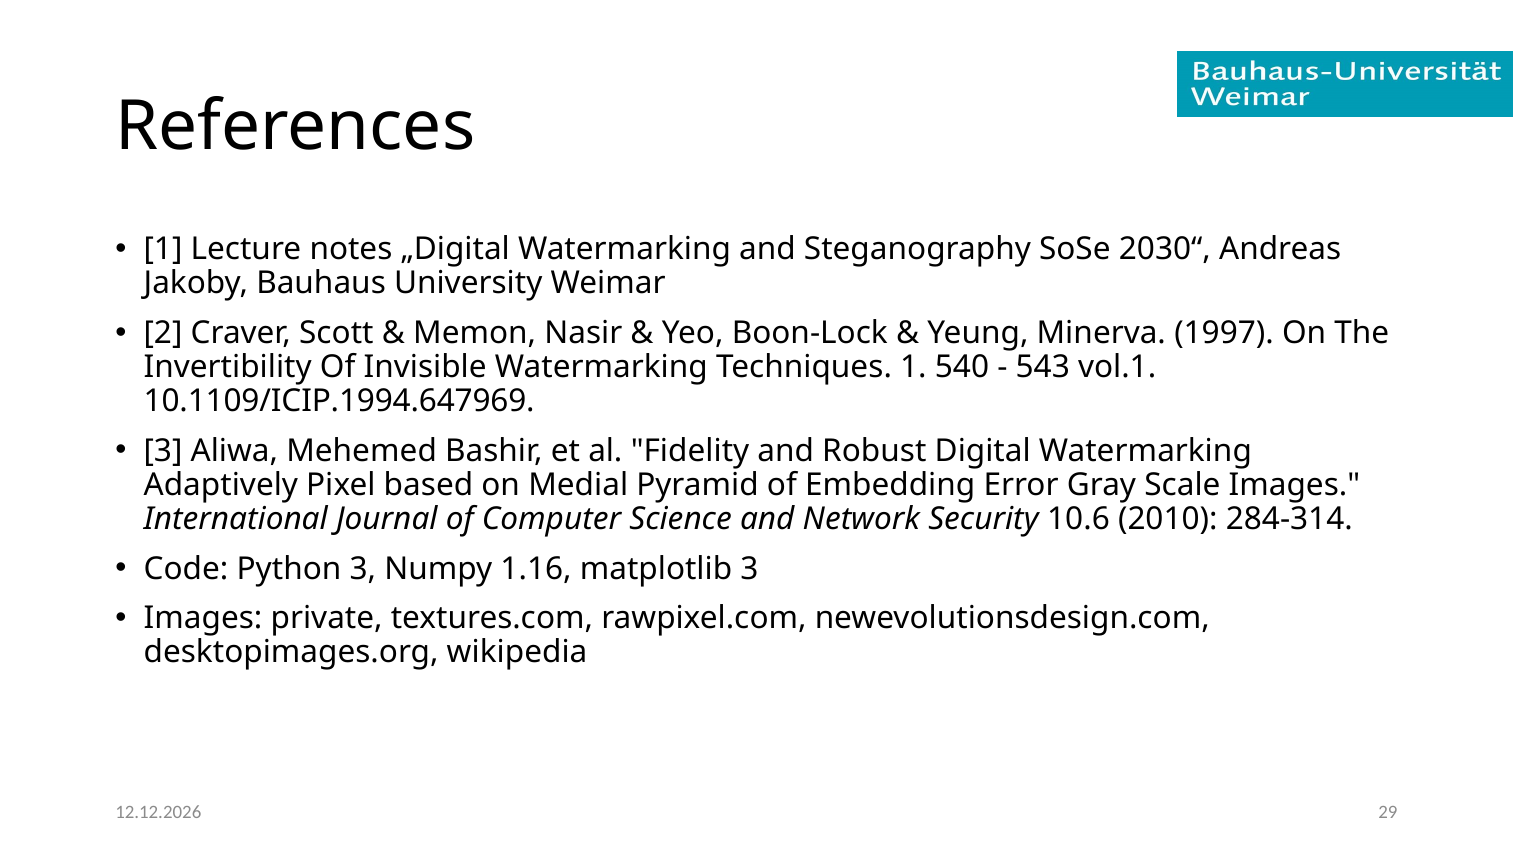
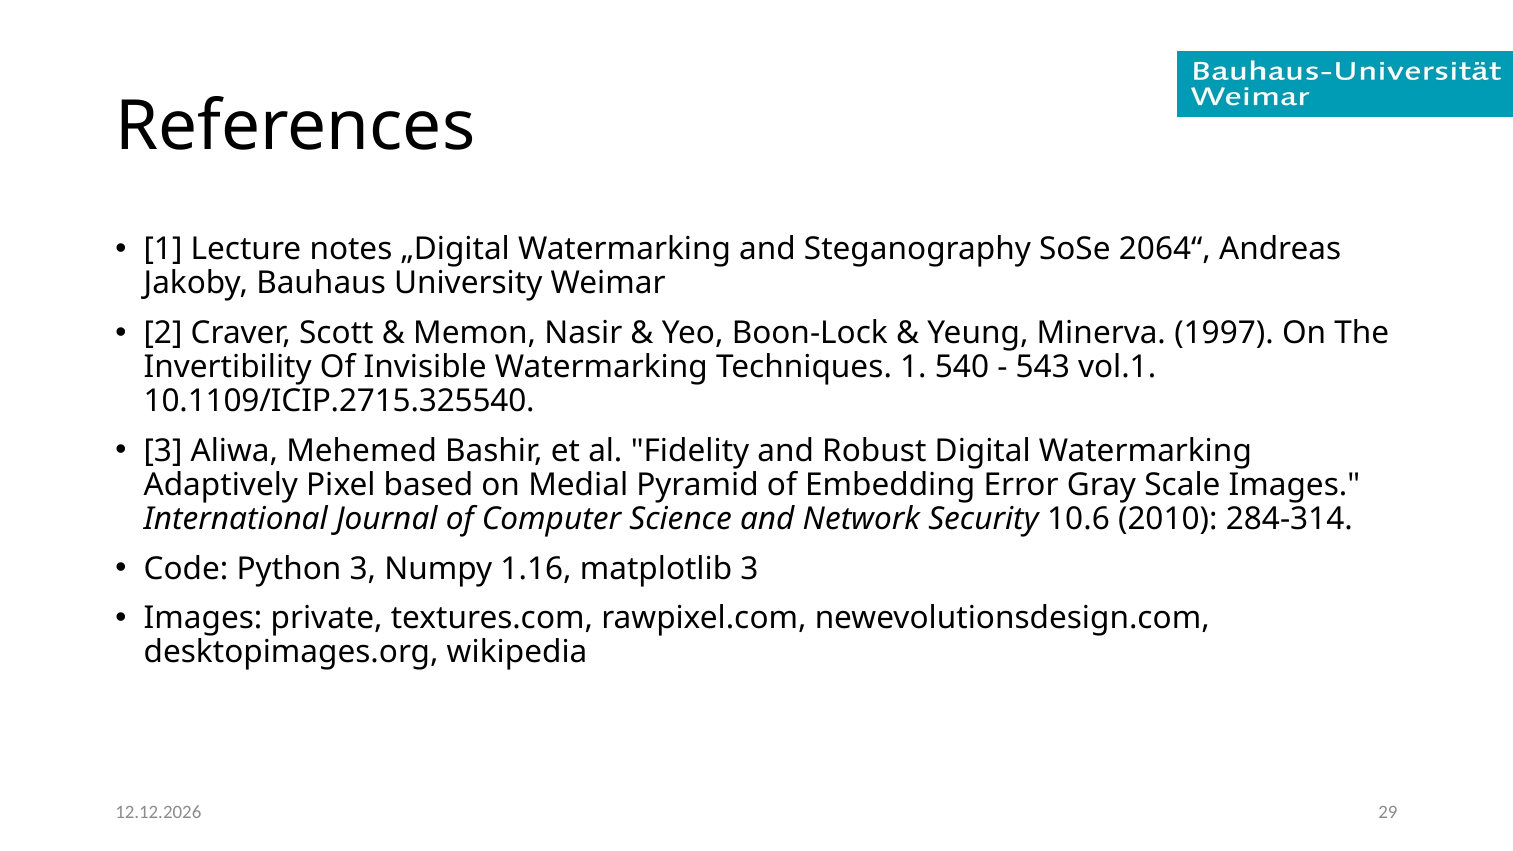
2030“: 2030“ -> 2064“ (1165, 249)
10.1109/ICIP.1994.647969: 10.1109/ICIP.1994.647969 -> 10.1109/ICIP.2715.325540 (339, 401)
